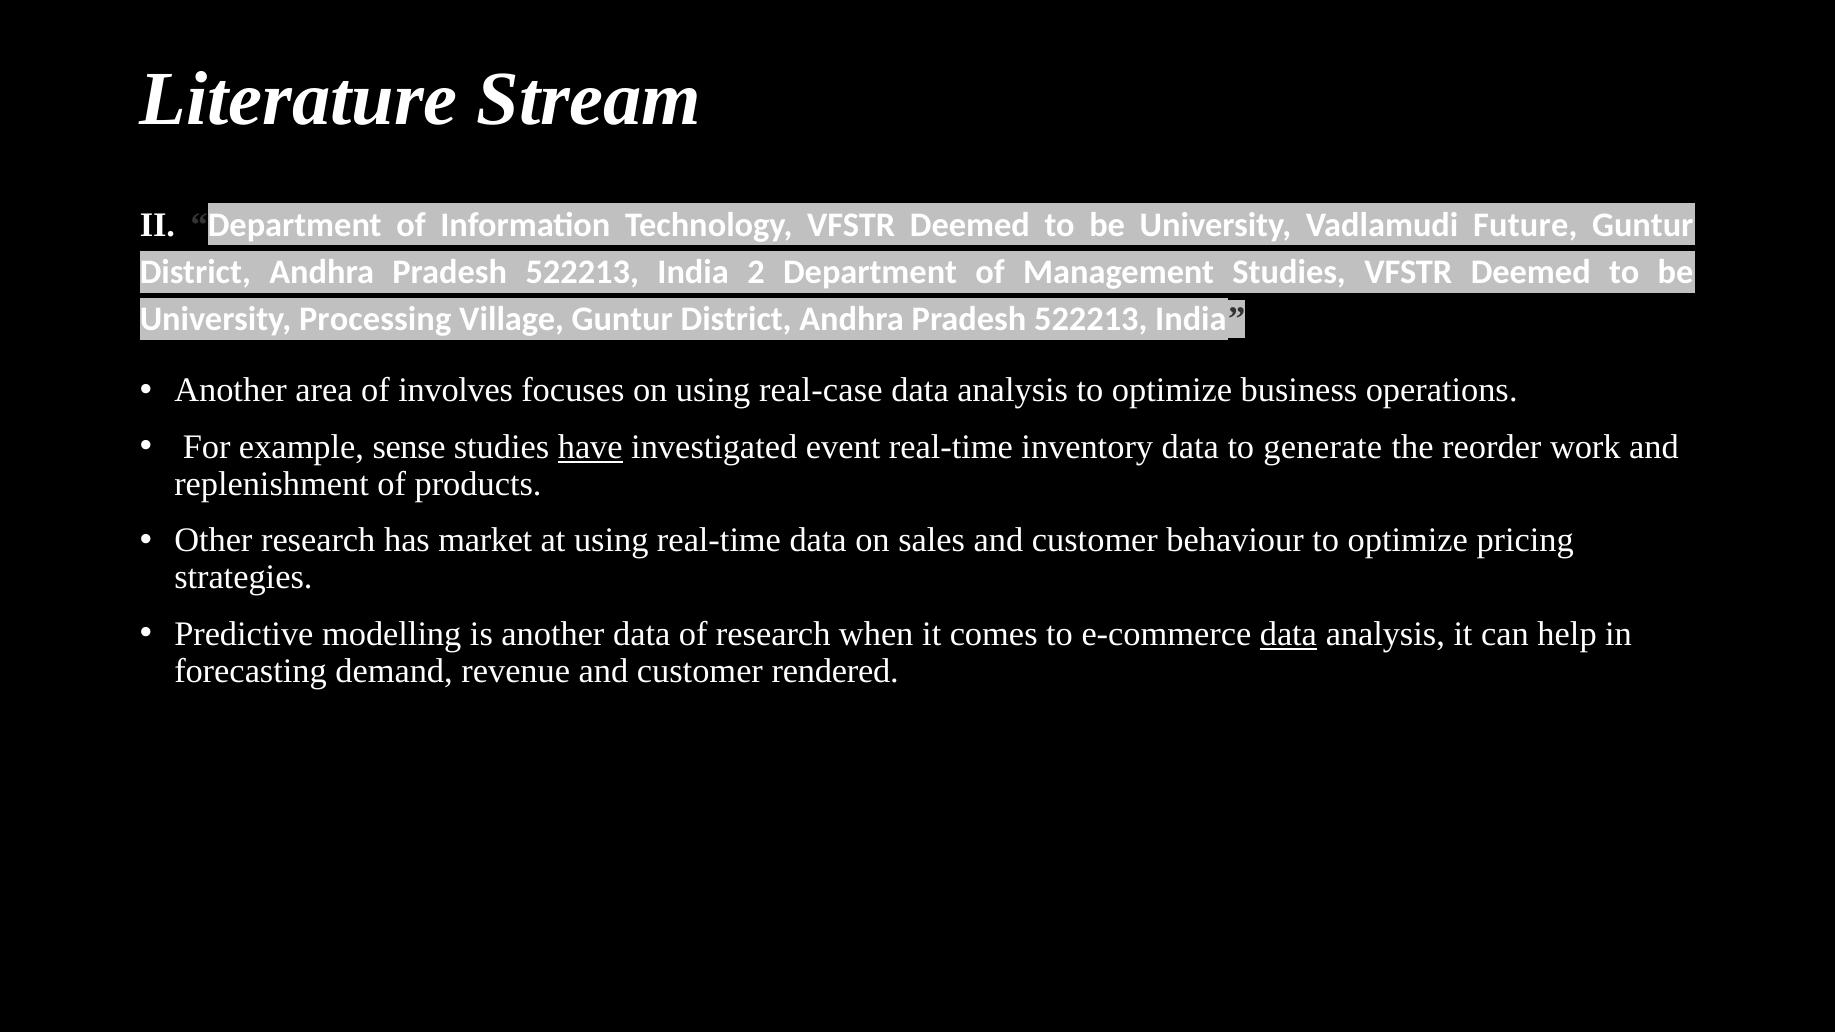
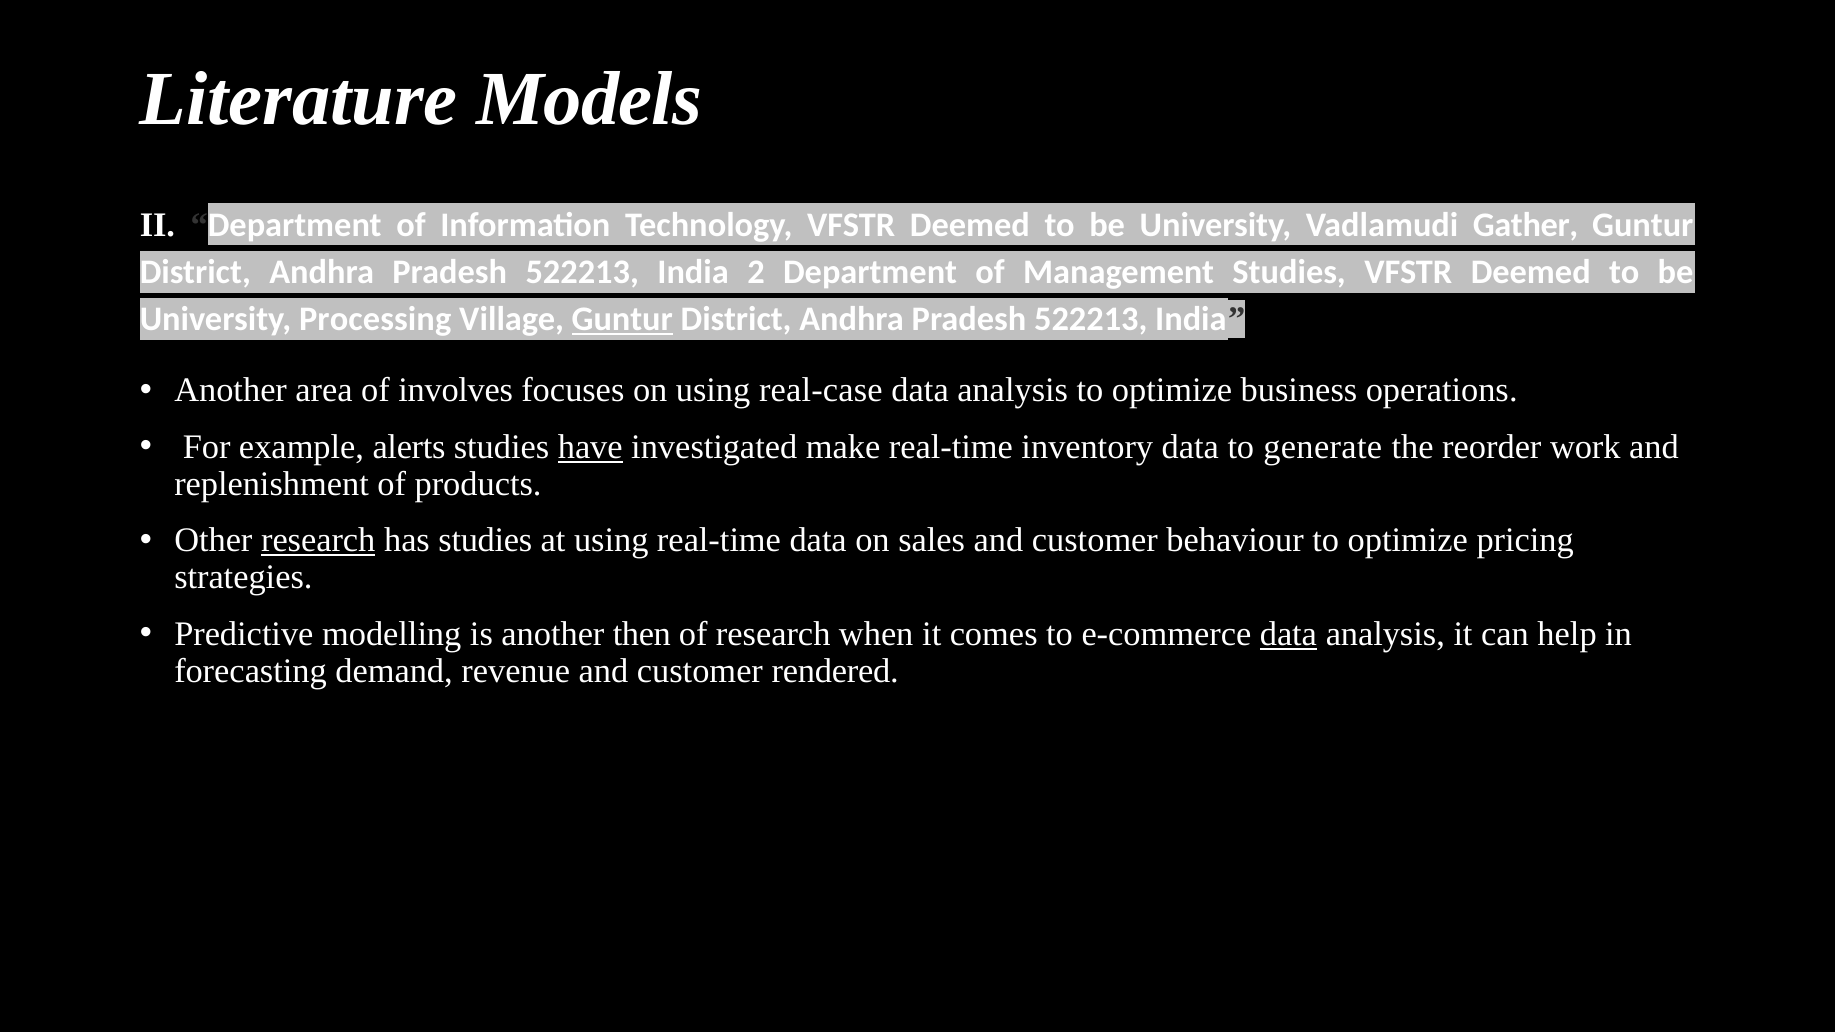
Stream: Stream -> Models (589, 99)
Future: Future -> Gather (1526, 225)
Guntur underline: none -> present (622, 320)
sense: sense -> alerts (409, 447)
event: event -> make (843, 447)
research underline: none -> present (318, 540)
has market: market -> studies (485, 540)
another data: data -> then (642, 634)
